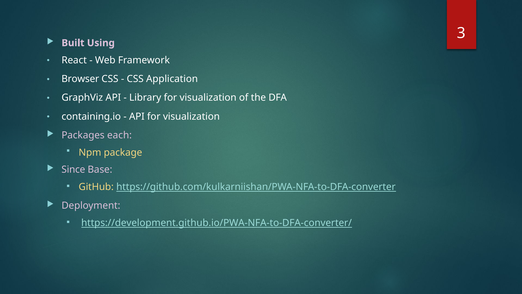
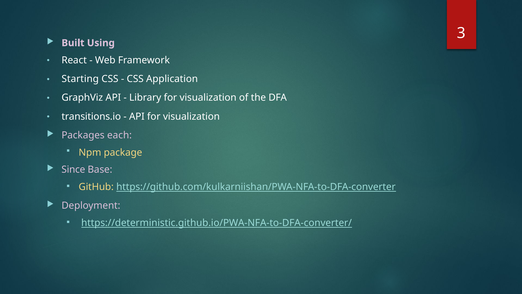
Browser: Browser -> Starting (80, 79)
containing.io: containing.io -> transitions.io (91, 116)
https://development.github.io/PWA-NFA-to-DFA-converter/: https://development.github.io/PWA-NFA-to-DFA-converter/ -> https://deterministic.github.io/PWA-NFA-to-DFA-converter/ (217, 223)
